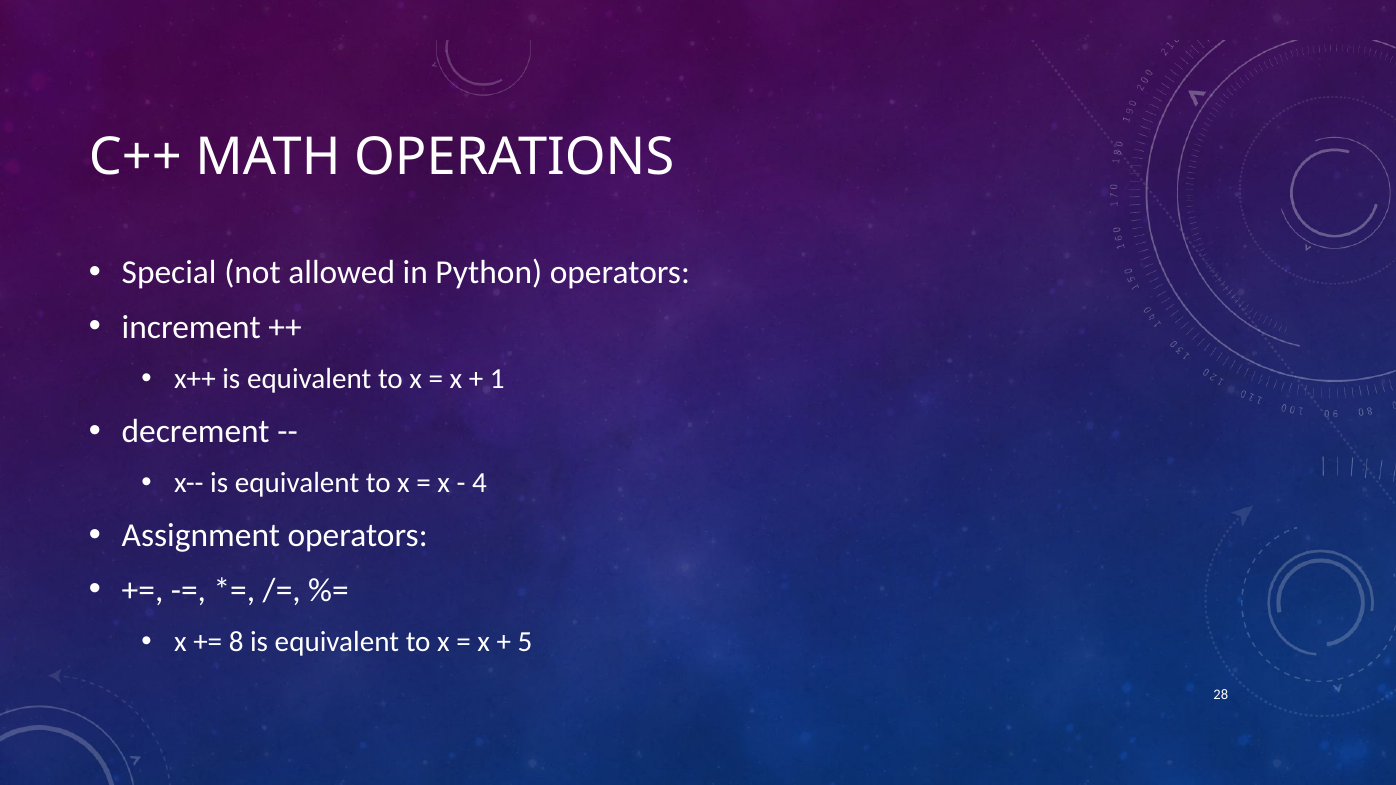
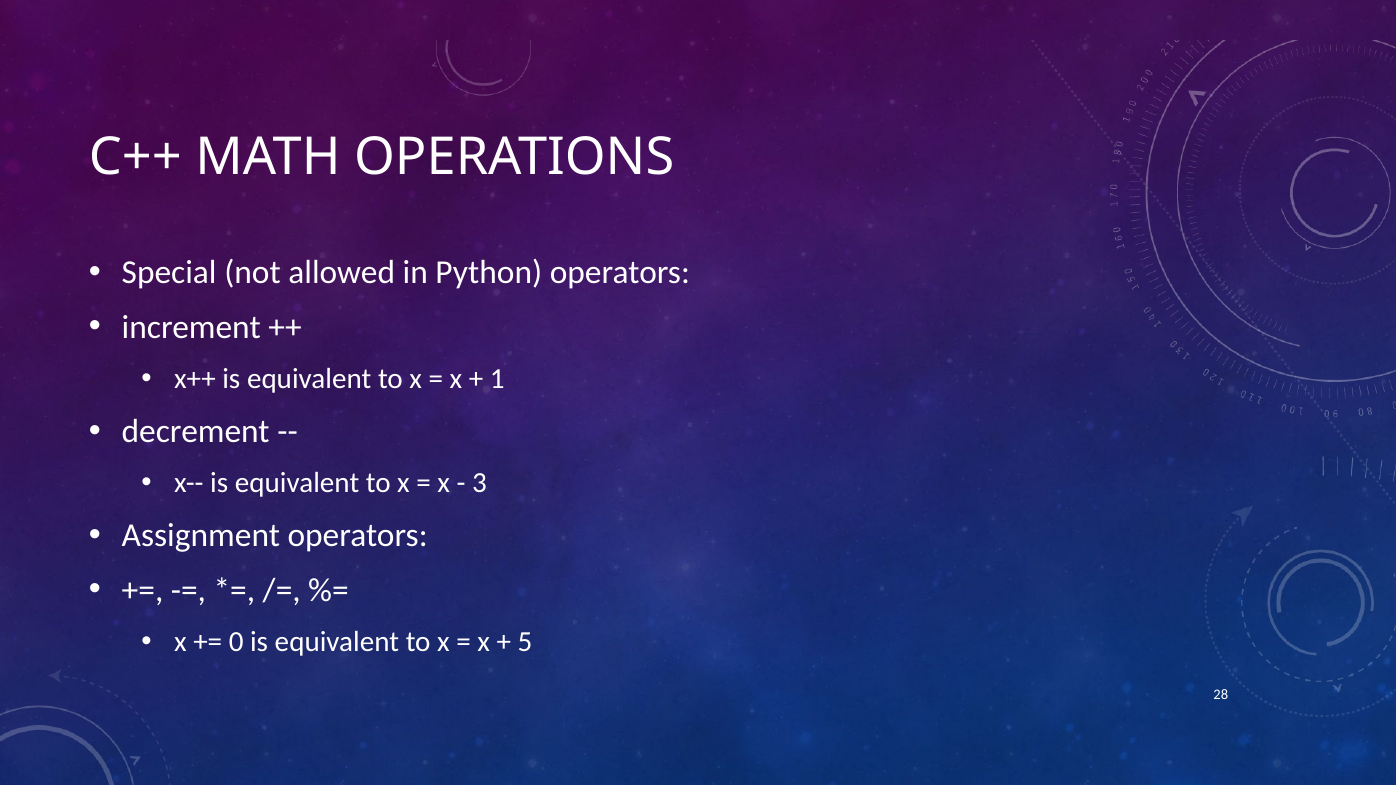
4: 4 -> 3 (479, 484)
8: 8 -> 0 (236, 642)
